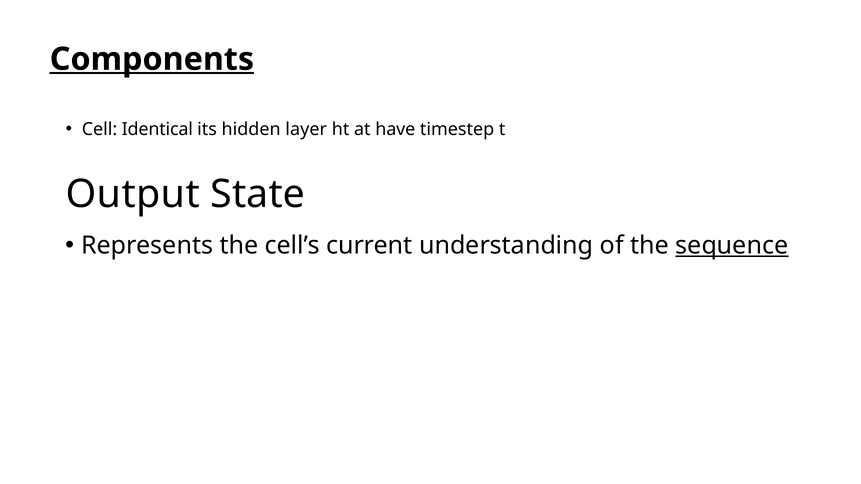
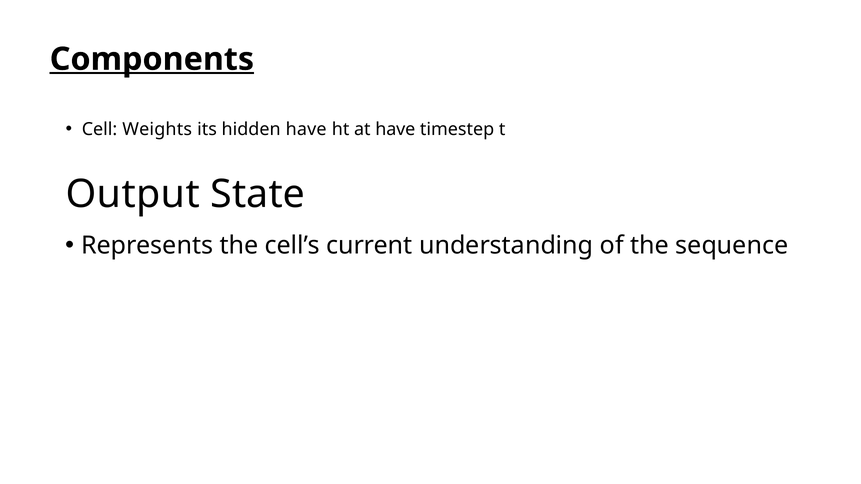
Identical: Identical -> Weights (157, 129)
hidden layer: layer -> have (306, 129)
sequence underline: present -> none (732, 245)
